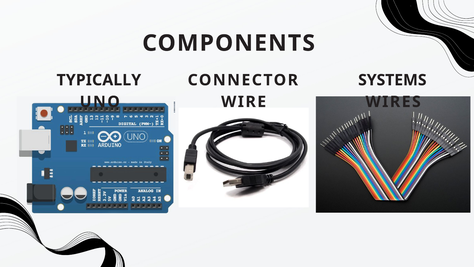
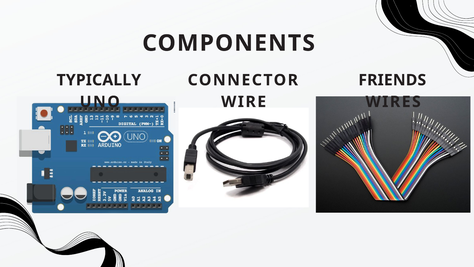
SYSTEMS: SYSTEMS -> FRIENDS (392, 80)
